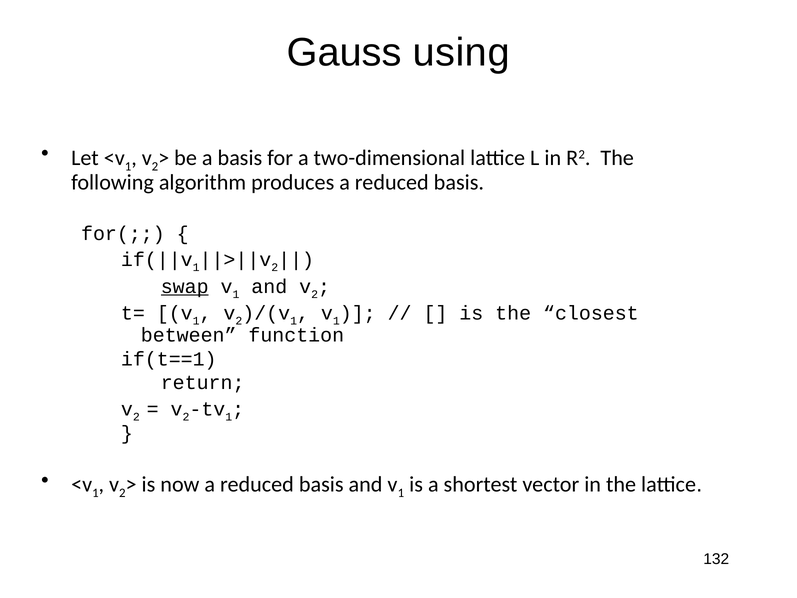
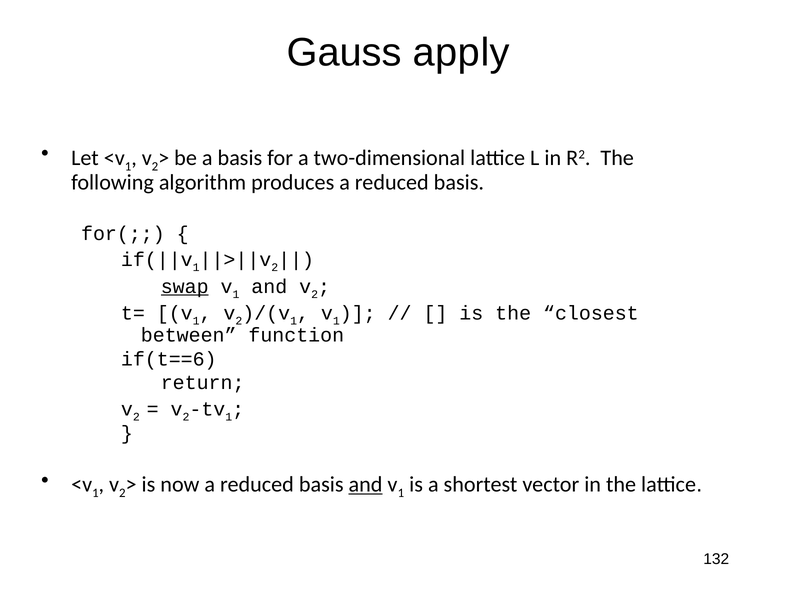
using: using -> apply (461, 53)
if(t==1: if(t==1 -> if(t==6 (169, 359)
and underline: none -> present (366, 484)
